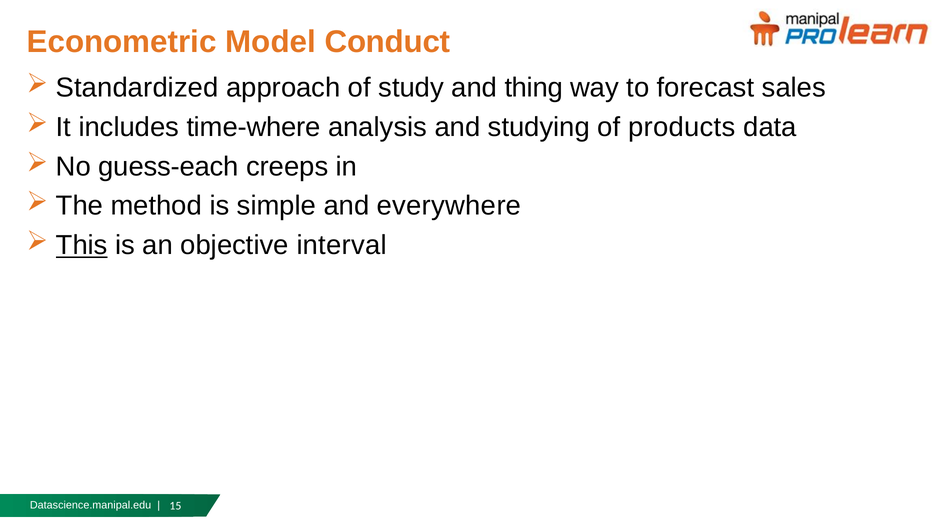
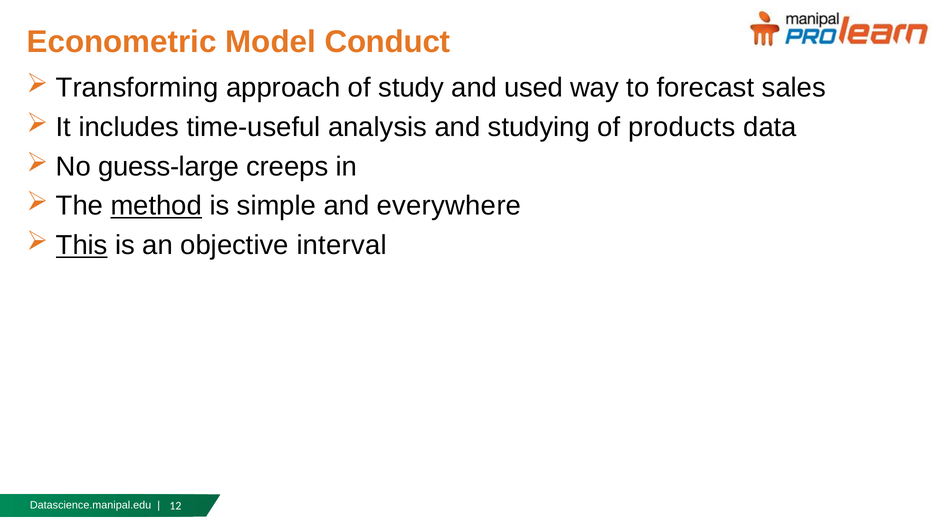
Standardized: Standardized -> Transforming (137, 88)
thing: thing -> used (534, 88)
time-where: time-where -> time-useful (254, 127)
guess-each: guess-each -> guess-large (169, 167)
method underline: none -> present (156, 206)
15: 15 -> 12 (175, 506)
